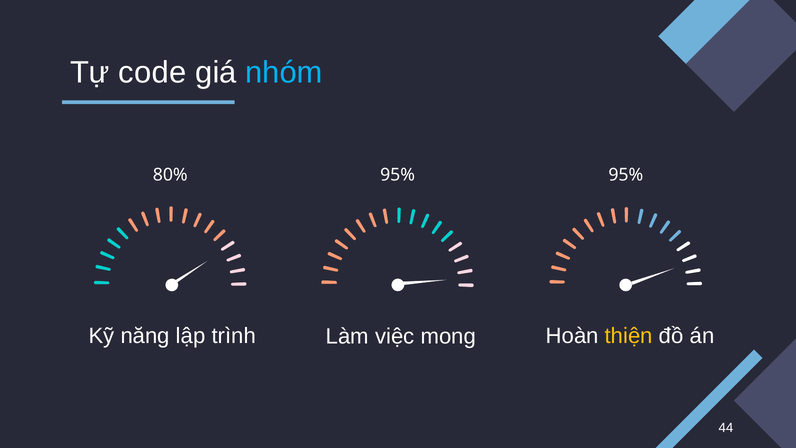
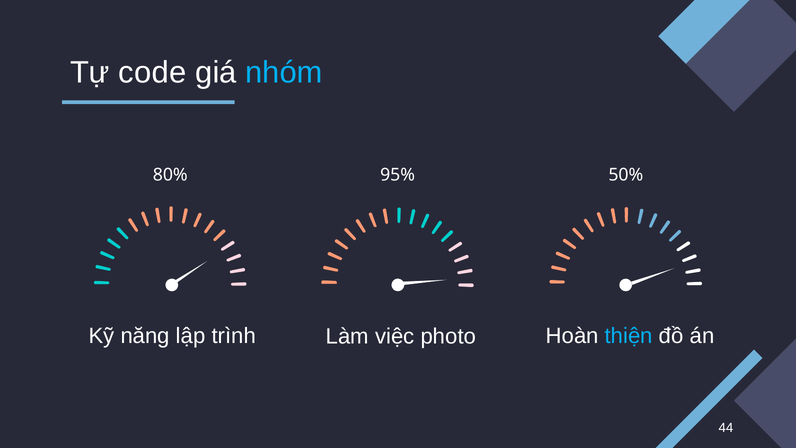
80% 95%: 95% -> 50% (626, 175)
mong: mong -> photo (448, 336)
thiện colour: yellow -> light blue (629, 336)
